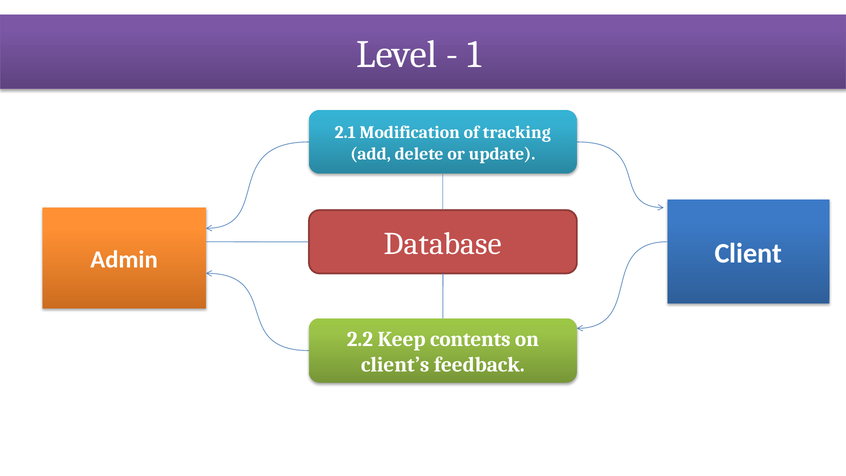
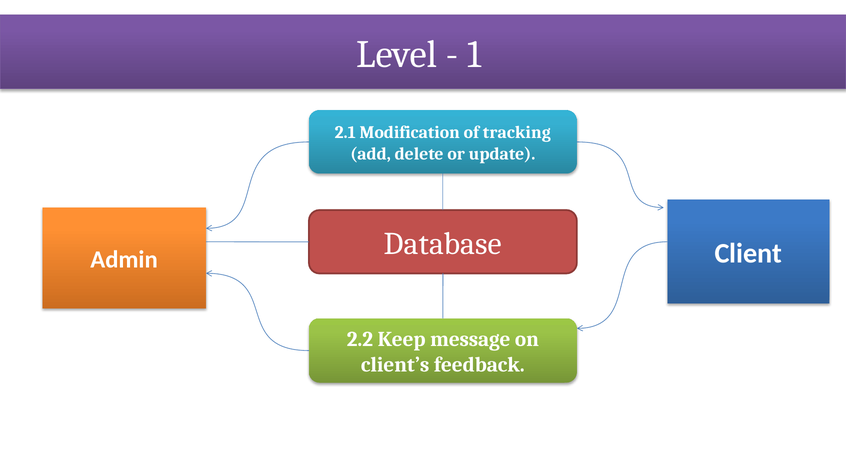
contents: contents -> message (470, 339)
